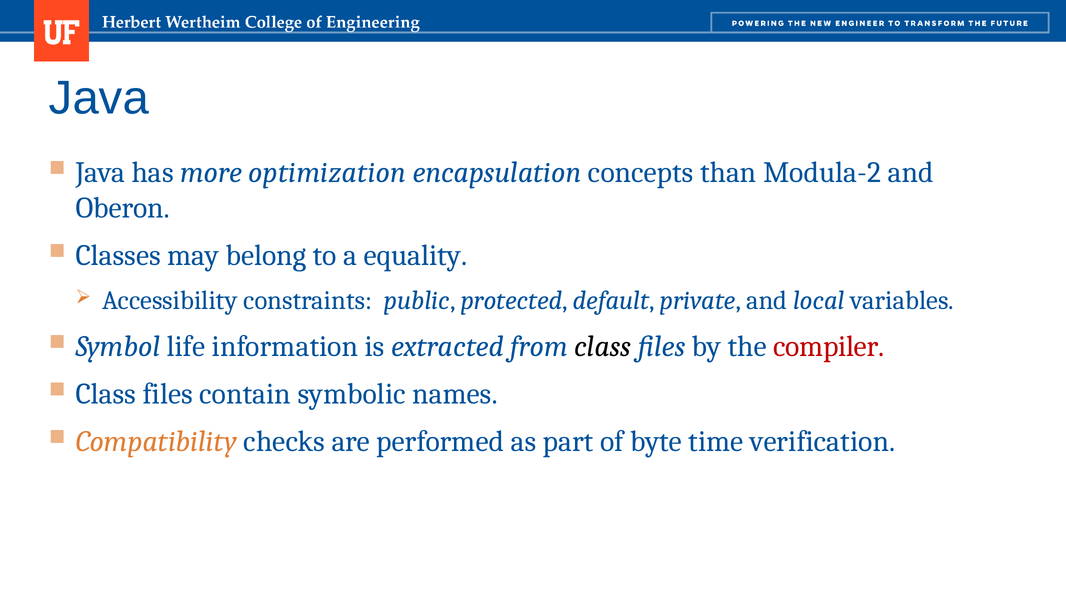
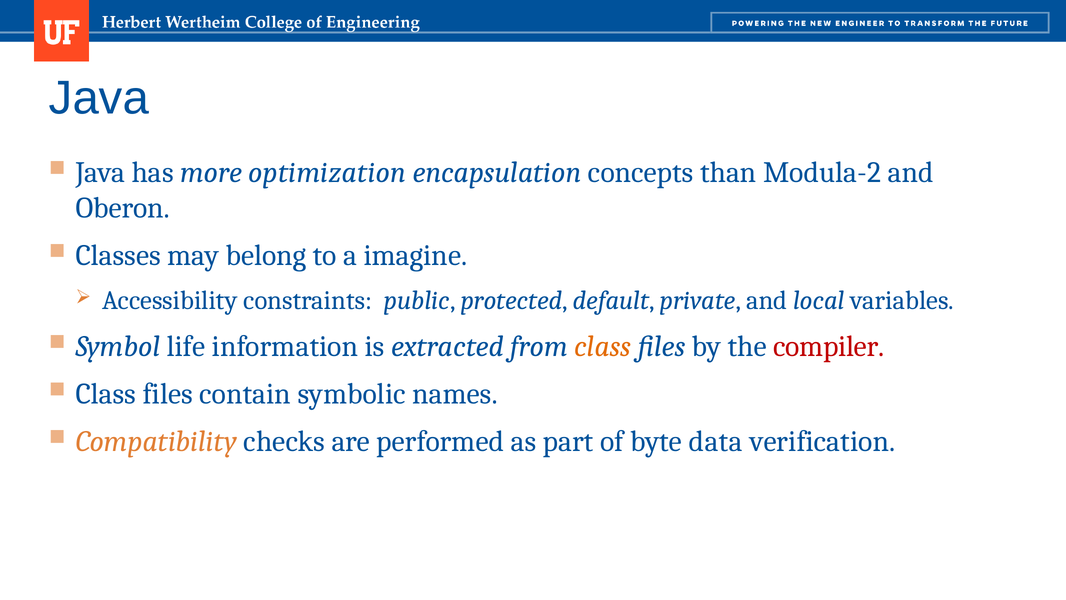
equality: equality -> imagine (415, 255)
class colour: black -> orange (603, 346)
time: time -> data (716, 441)
